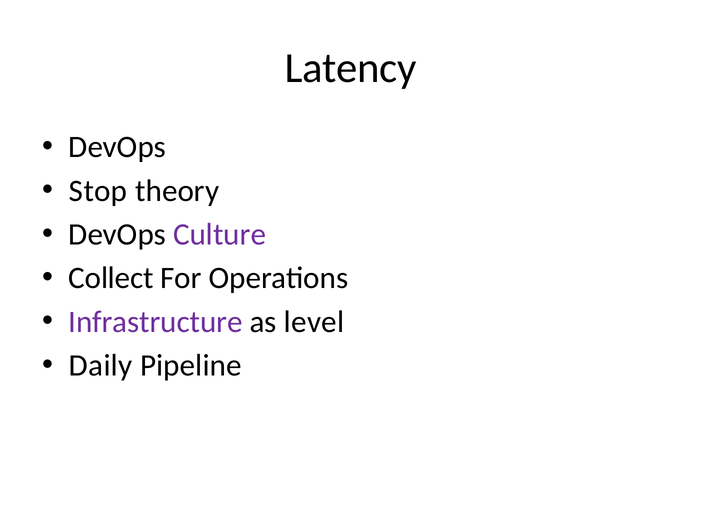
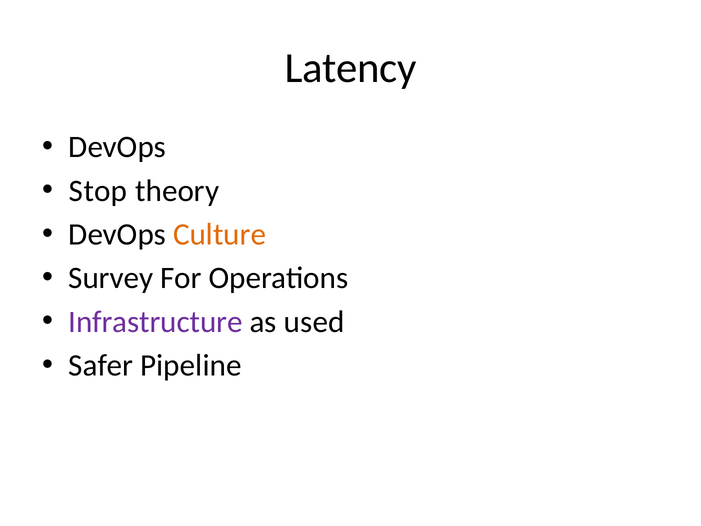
Culture colour: purple -> orange (220, 234)
Collect: Collect -> Survey (111, 278)
level: level -> used (314, 322)
Daily: Daily -> Safer (101, 365)
